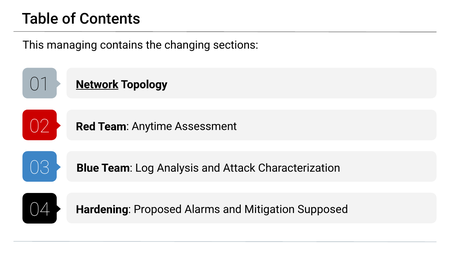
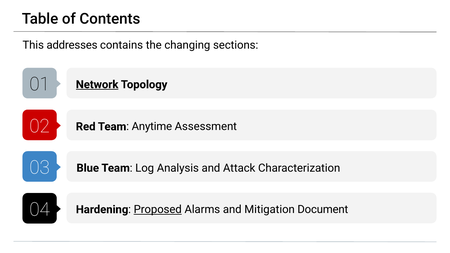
managing: managing -> addresses (72, 45)
Proposed underline: none -> present (158, 210)
Supposed: Supposed -> Document (323, 210)
